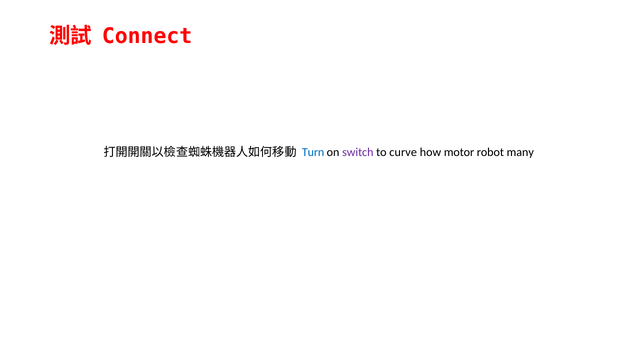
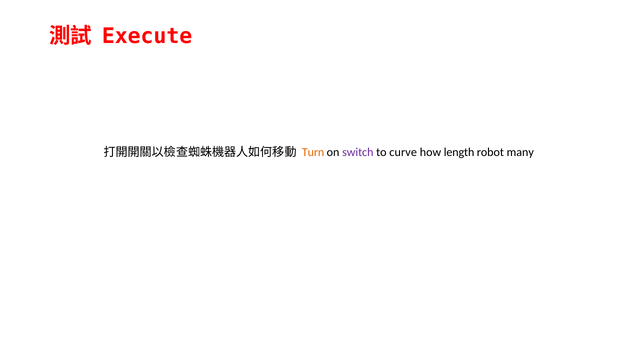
Connect: Connect -> Execute (147, 36)
Turn colour: blue -> orange (313, 152)
motor: motor -> length (459, 152)
